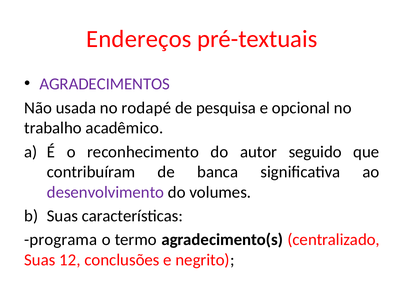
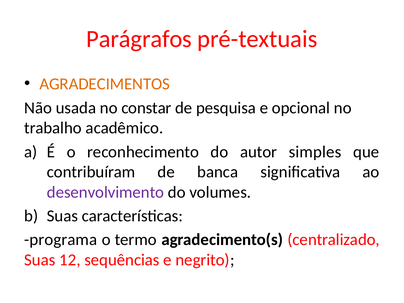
Endereços: Endereços -> Parágrafos (139, 39)
AGRADECIMENTOS colour: purple -> orange (105, 84)
rodapé: rodapé -> constar (146, 108)
seguido: seguido -> simples (315, 152)
conclusões: conclusões -> sequências (122, 260)
